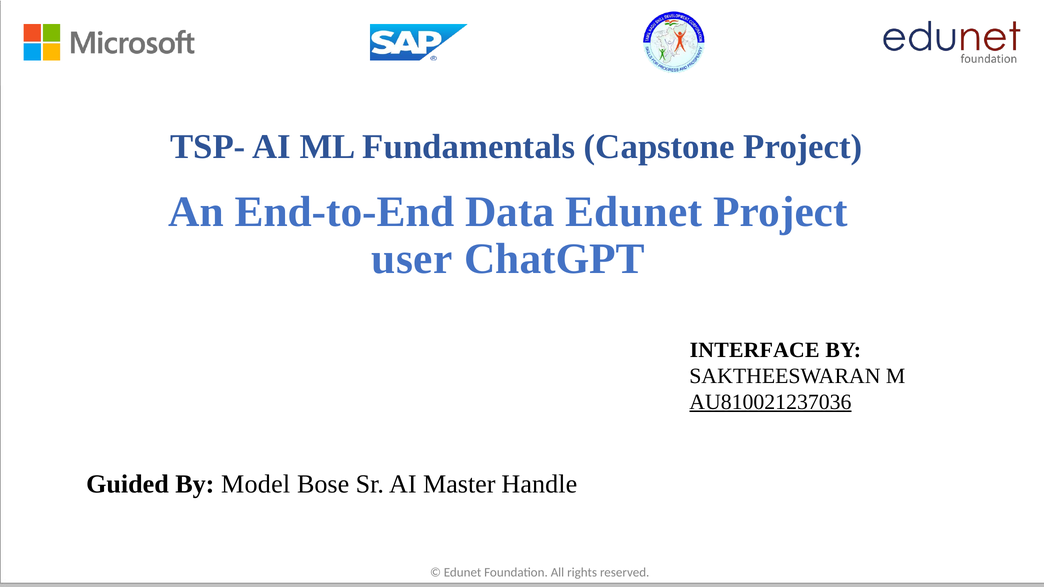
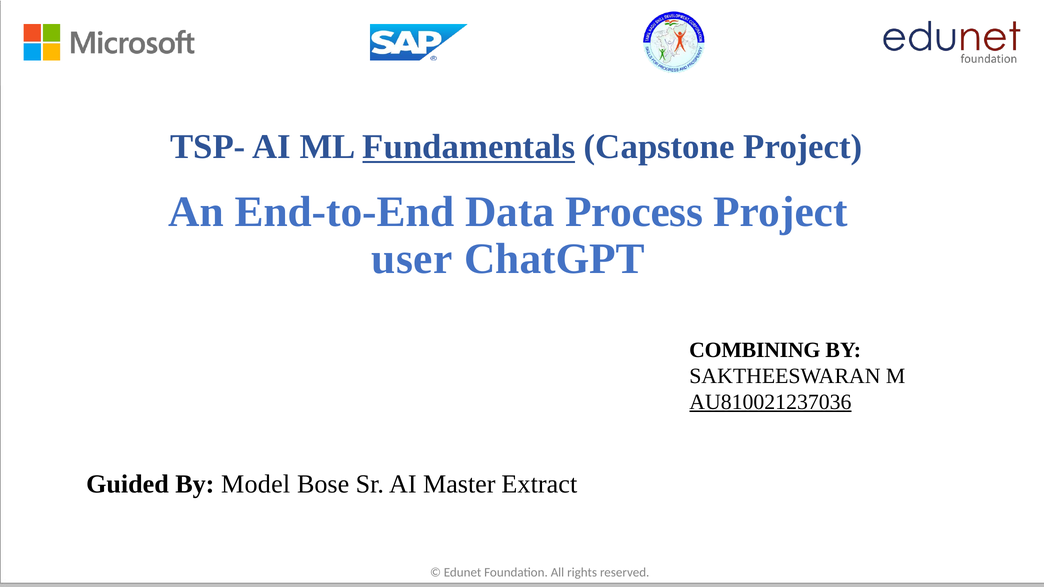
Fundamentals underline: none -> present (469, 147)
Data Edunet: Edunet -> Process (634, 212)
INTERFACE: INTERFACE -> COMBINING (755, 350)
Handle: Handle -> Extract (539, 484)
